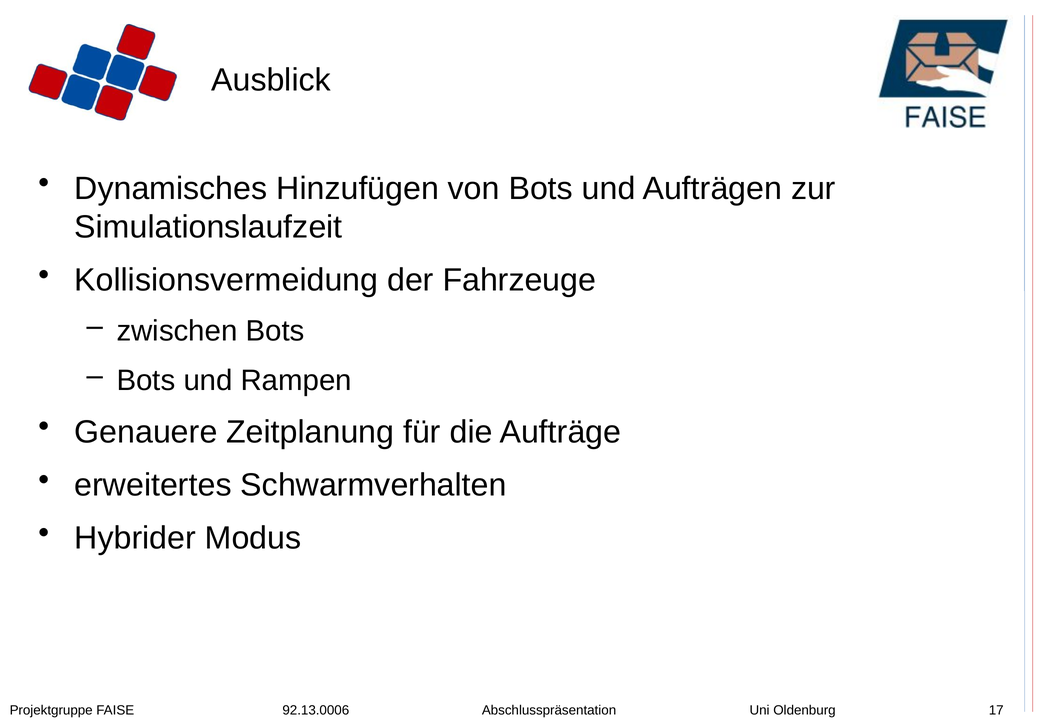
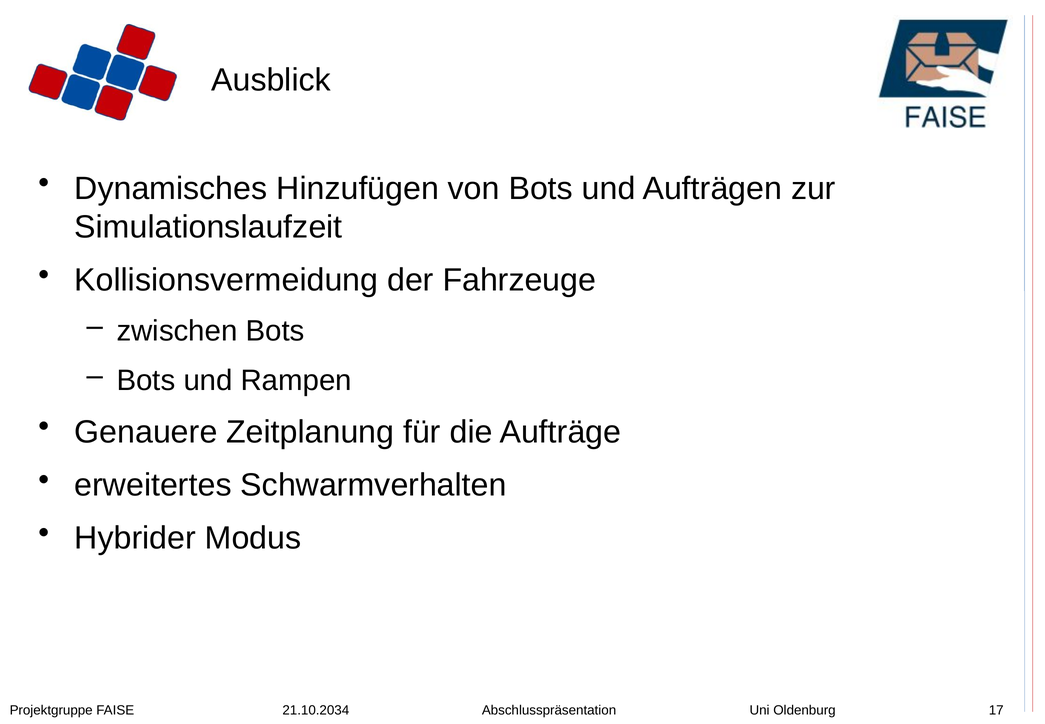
92.13.0006: 92.13.0006 -> 21.10.2034 (316, 710)
